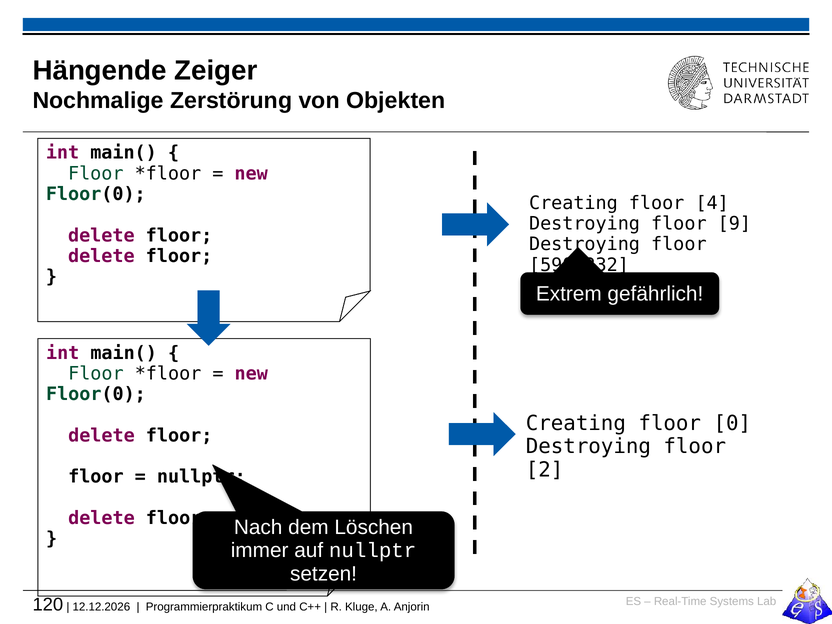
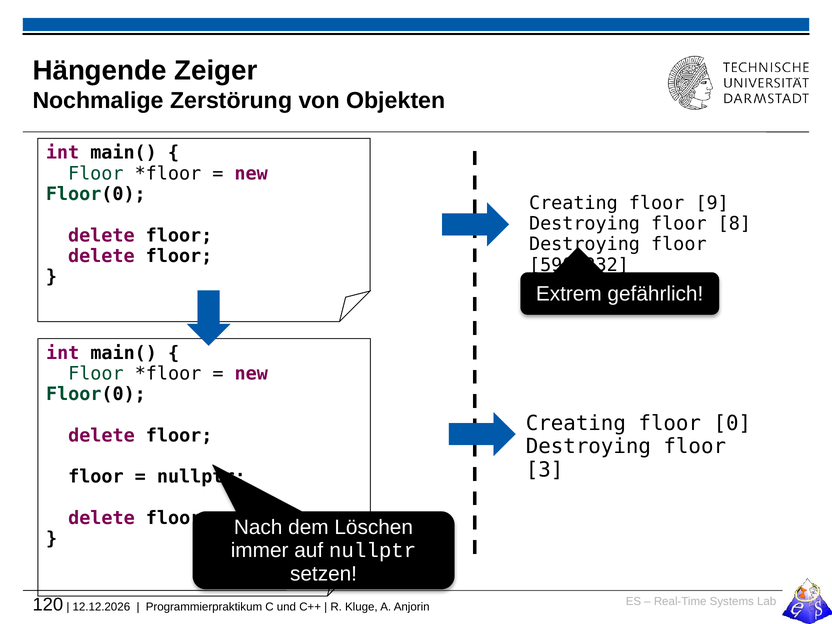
4: 4 -> 9 (712, 203)
9: 9 -> 8 (734, 224)
2: 2 -> 3 (545, 470)
